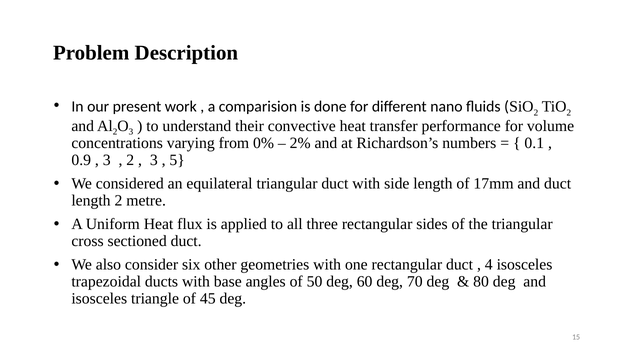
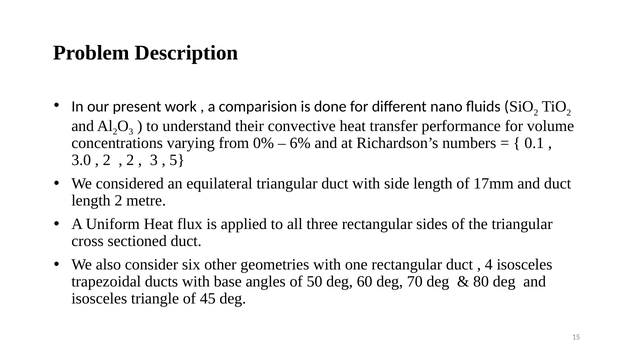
2%: 2% -> 6% (300, 143)
0.9: 0.9 -> 3.0 (81, 160)
3: 3 -> 2 (107, 160)
